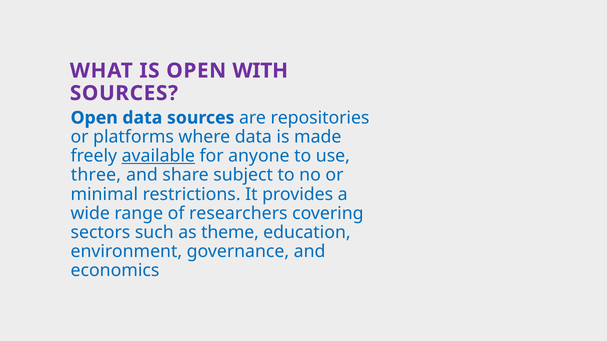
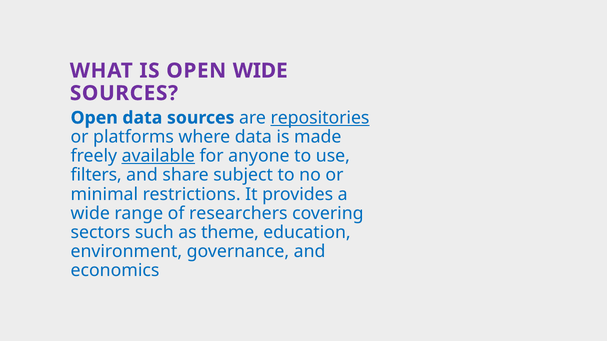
OPEN WITH: WITH -> WIDE (260, 71)
repositories underline: none -> present (320, 118)
three: three -> filters (96, 175)
